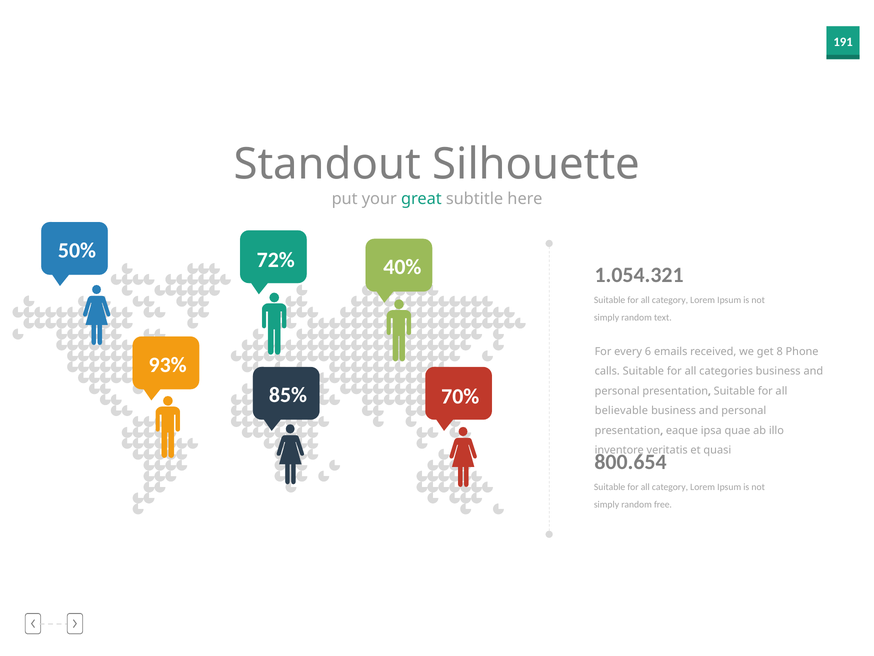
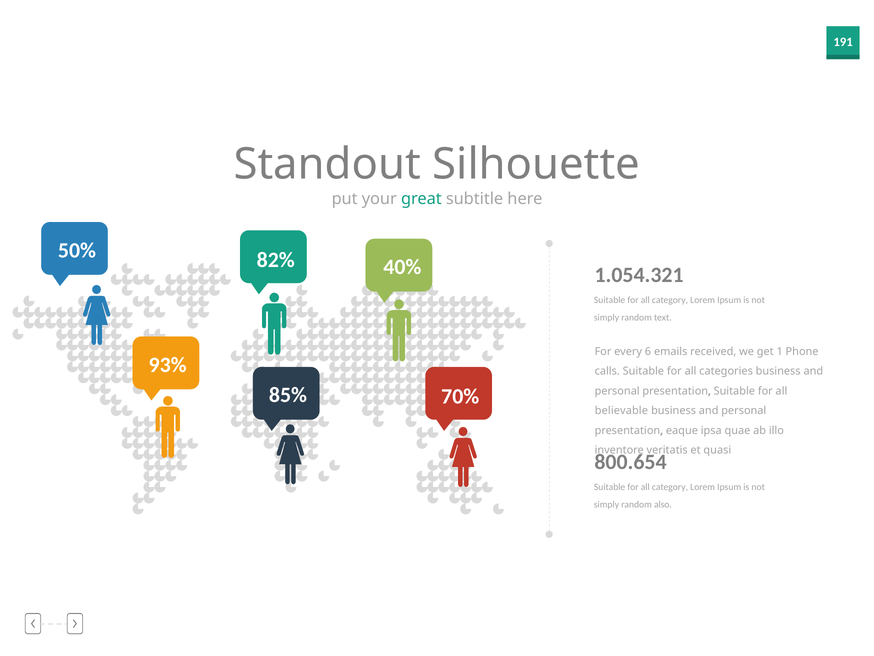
72%: 72% -> 82% (276, 260)
8: 8 -> 1 (780, 351)
free: free -> also (663, 504)
